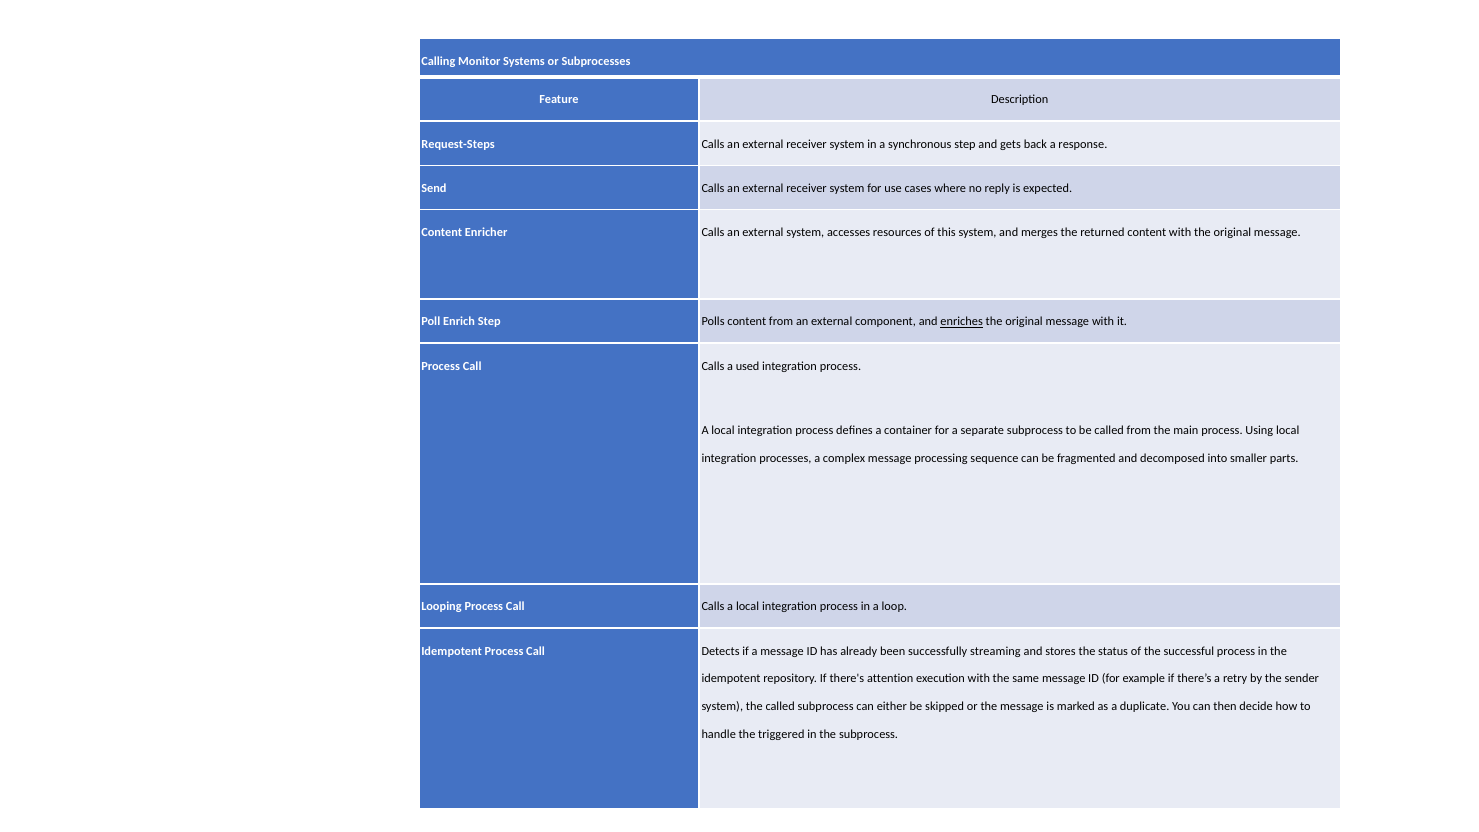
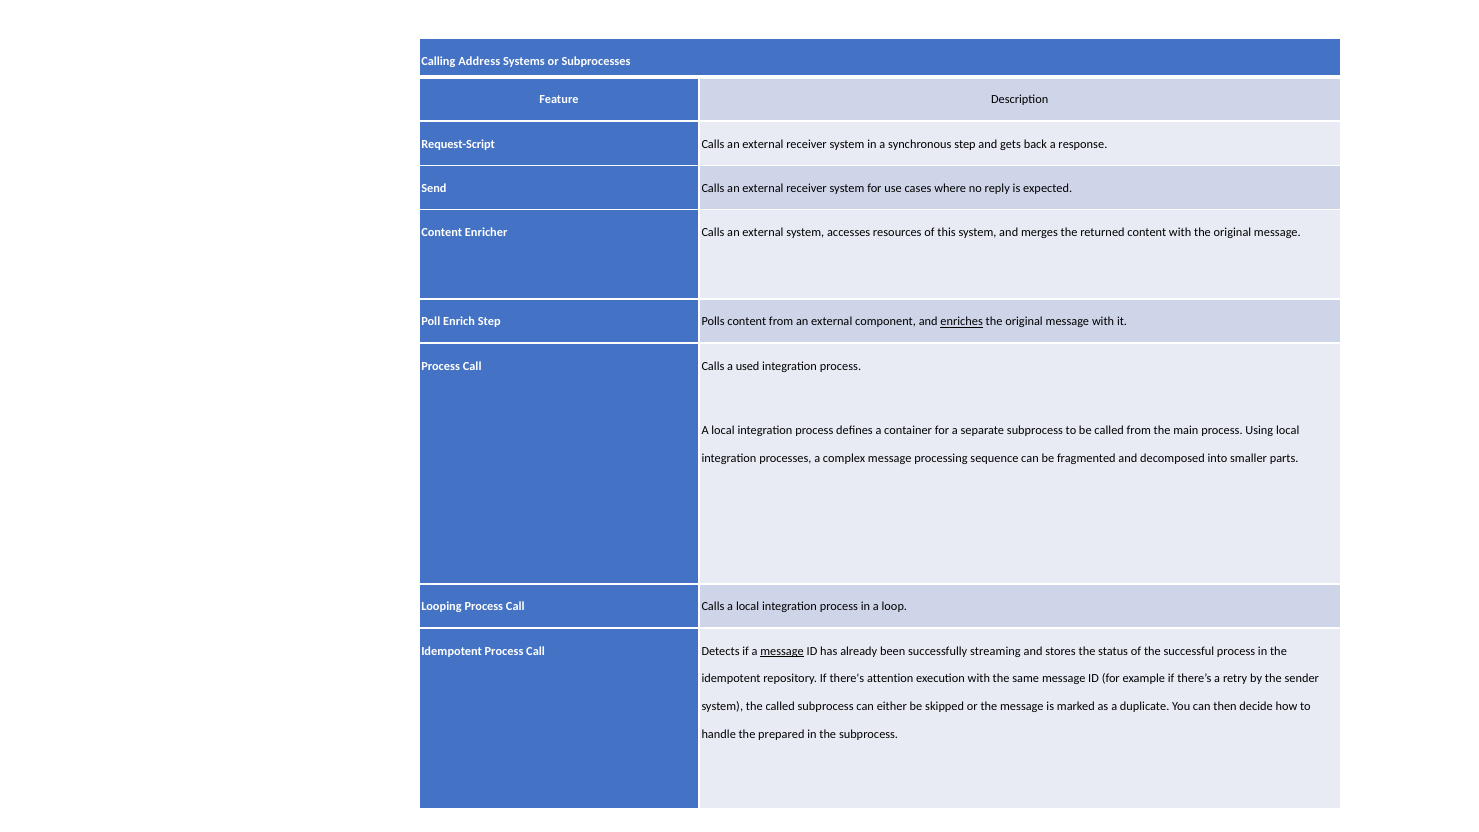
Monitor: Monitor -> Address (479, 62)
Request-Steps: Request-Steps -> Request-Script (458, 144)
message underline: none -> present (782, 651)
triggered: triggered -> prepared (781, 734)
